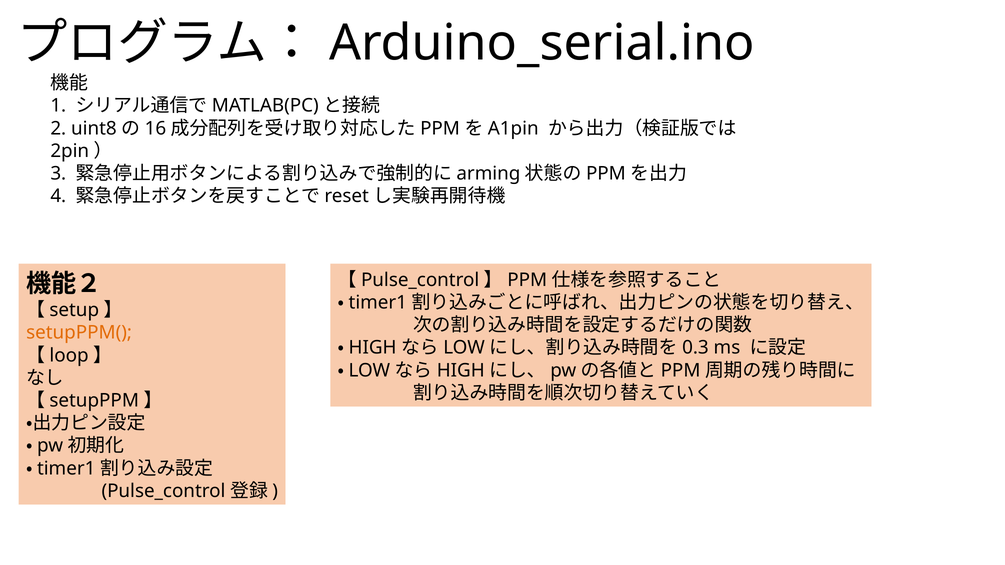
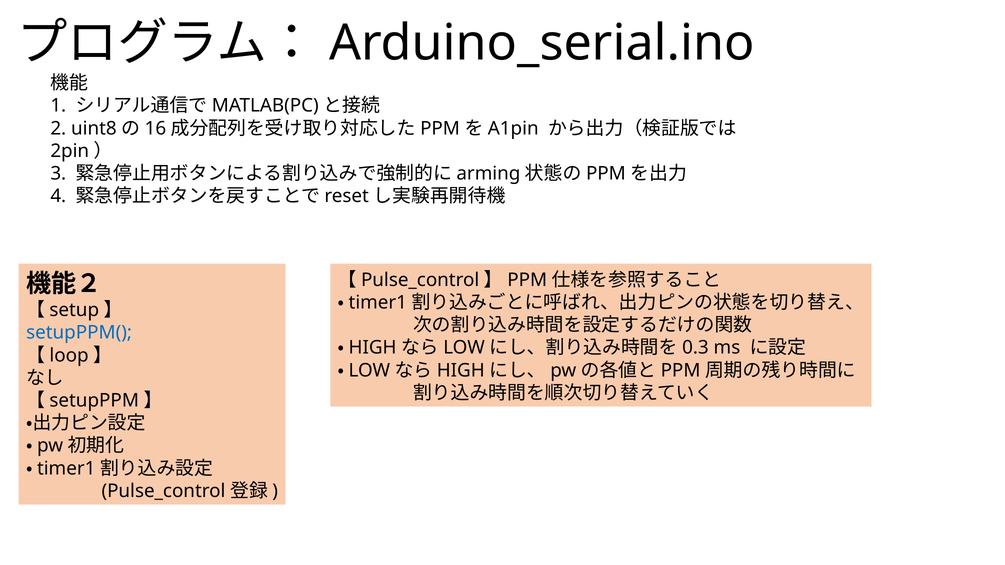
setupPPM( colour: orange -> blue (79, 333)
